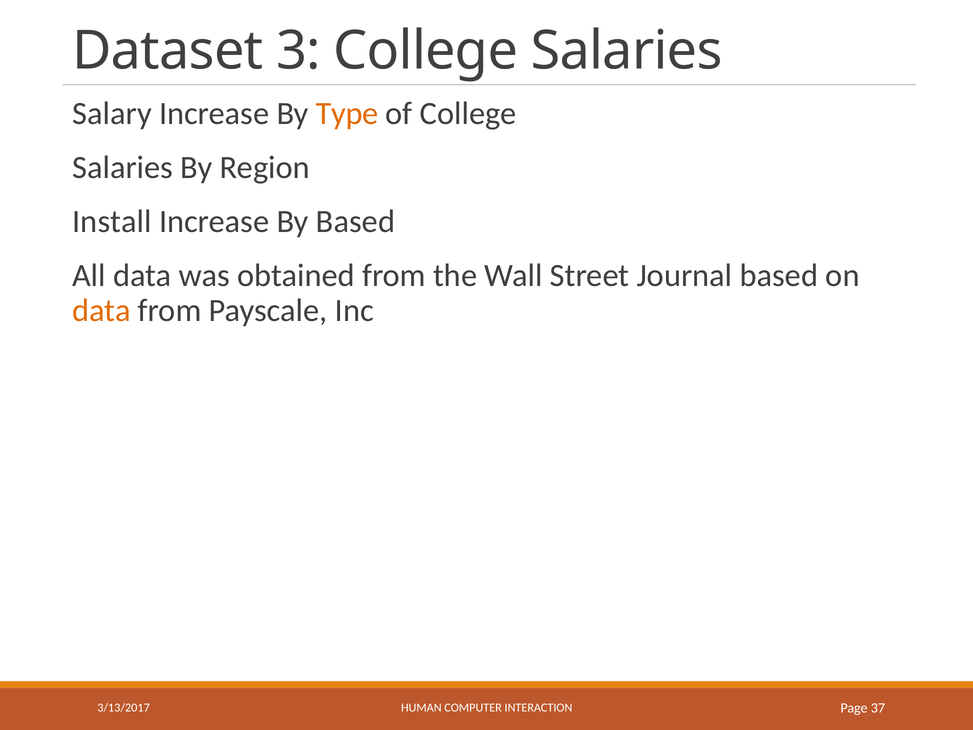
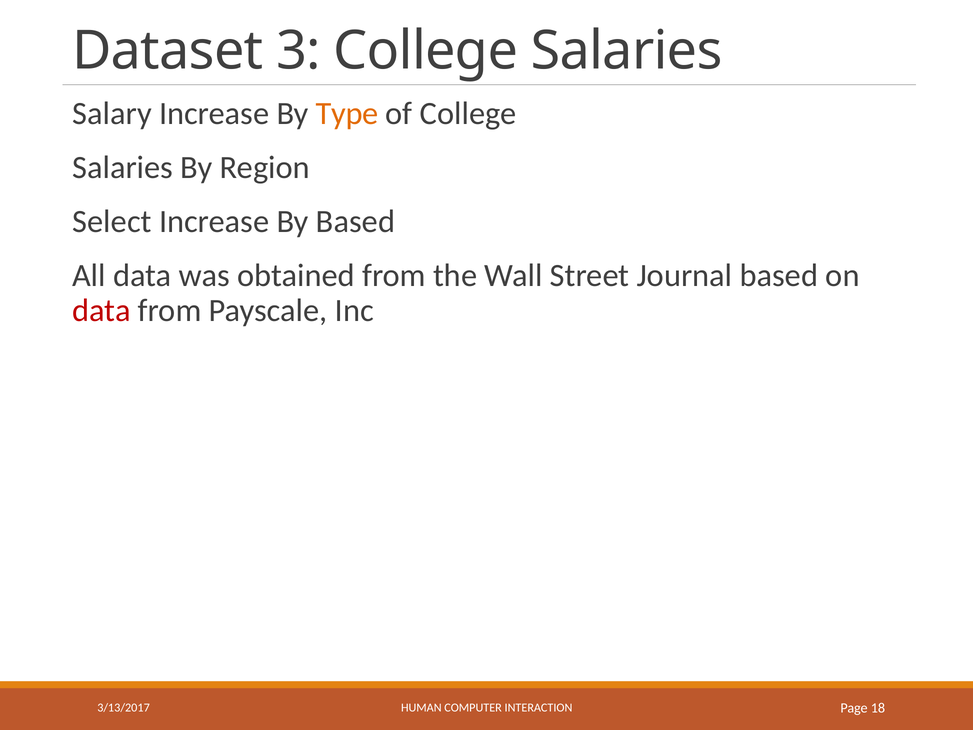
Install: Install -> Select (112, 221)
data colour: orange -> red (101, 310)
37: 37 -> 18 (878, 708)
